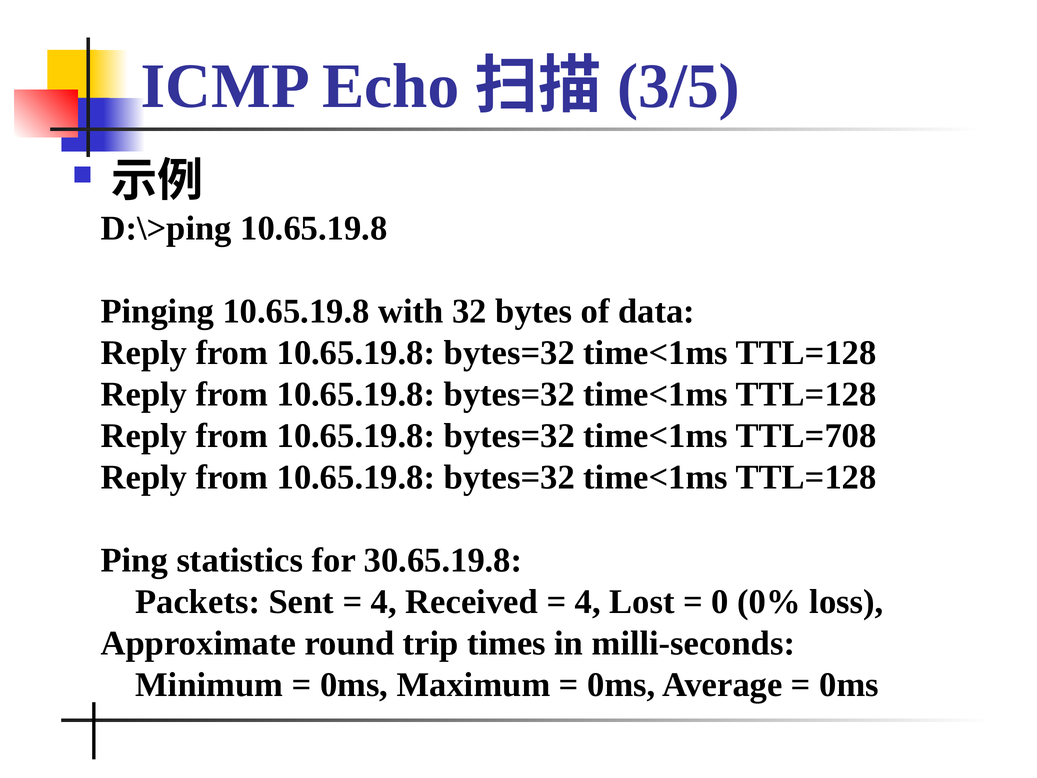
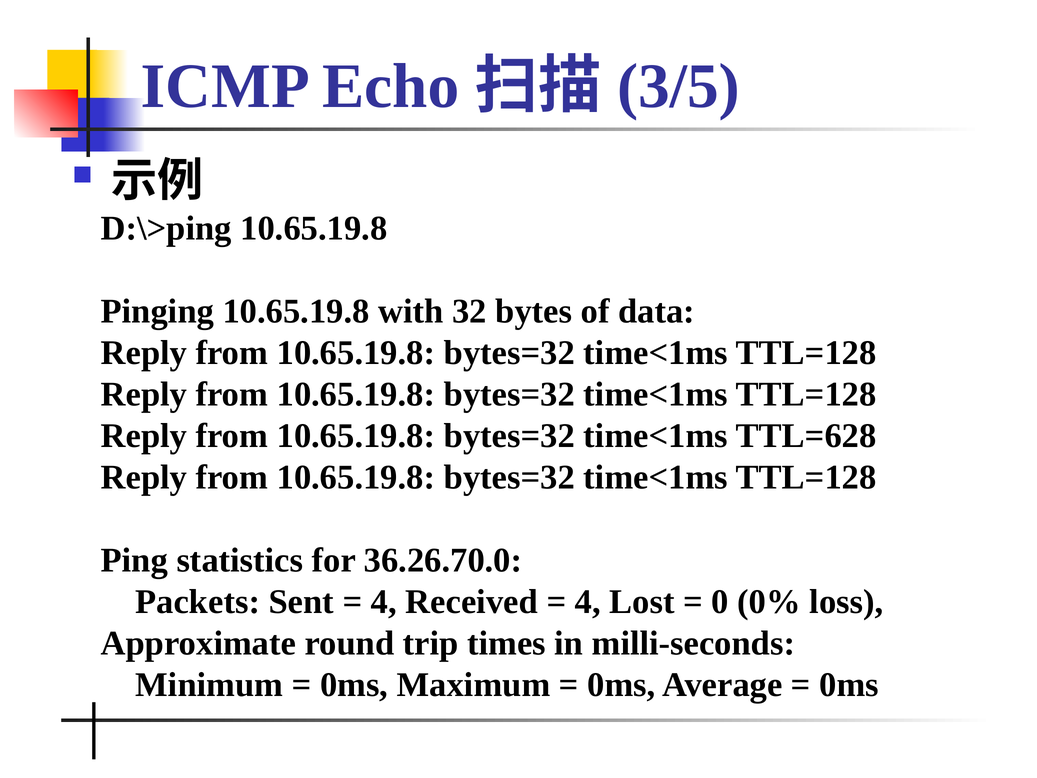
TTL=708: TTL=708 -> TTL=628 (806, 436)
30.65.19.8: 30.65.19.8 -> 36.26.70.0 (443, 560)
